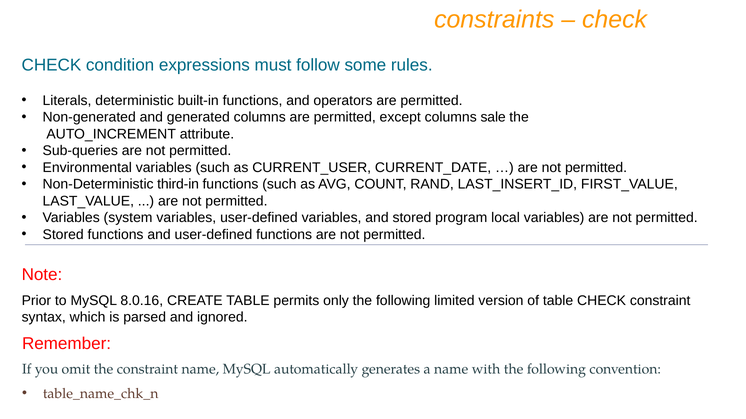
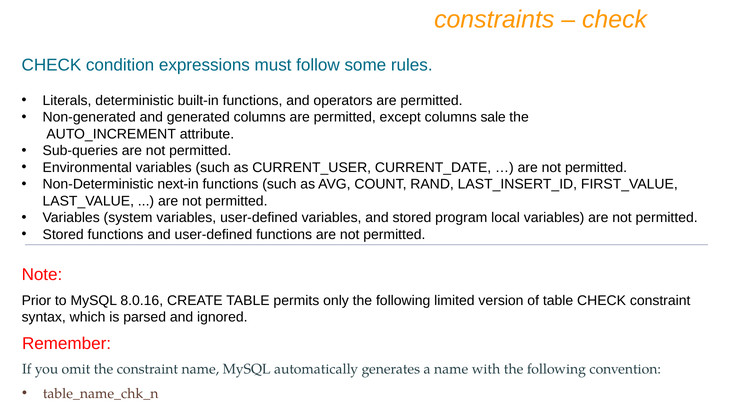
third-in: third-in -> next-in (178, 185)
